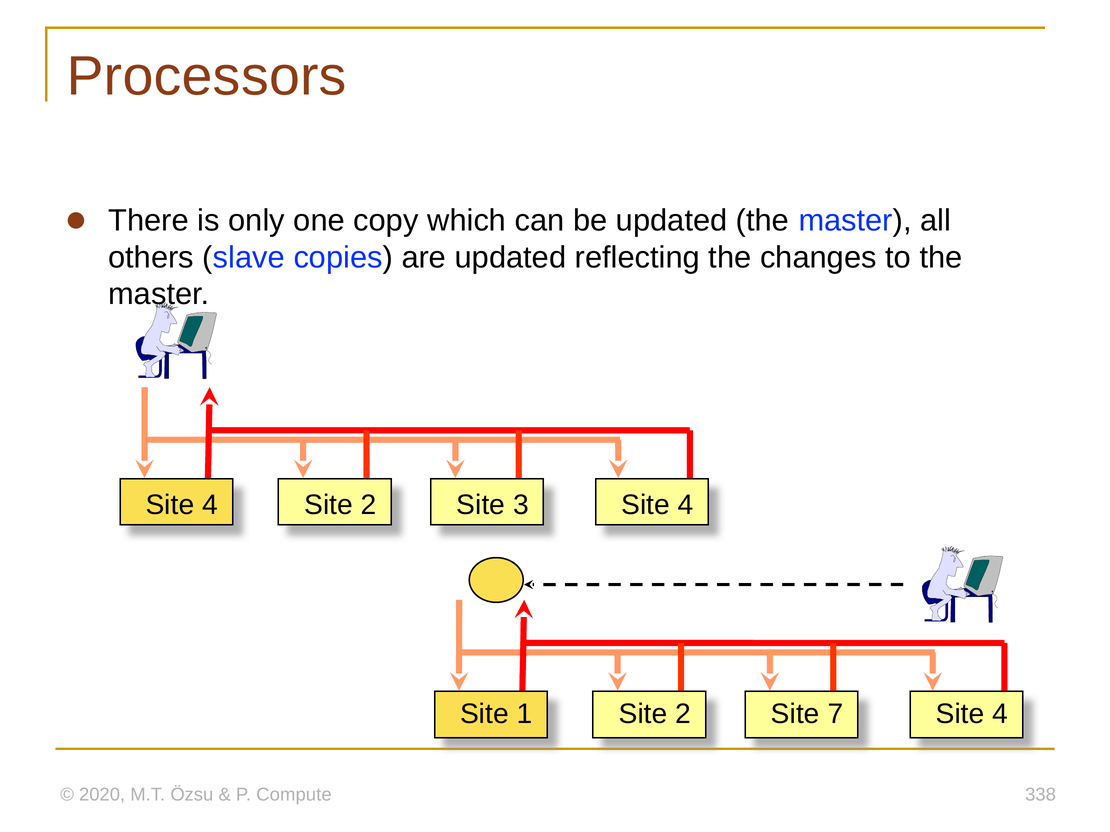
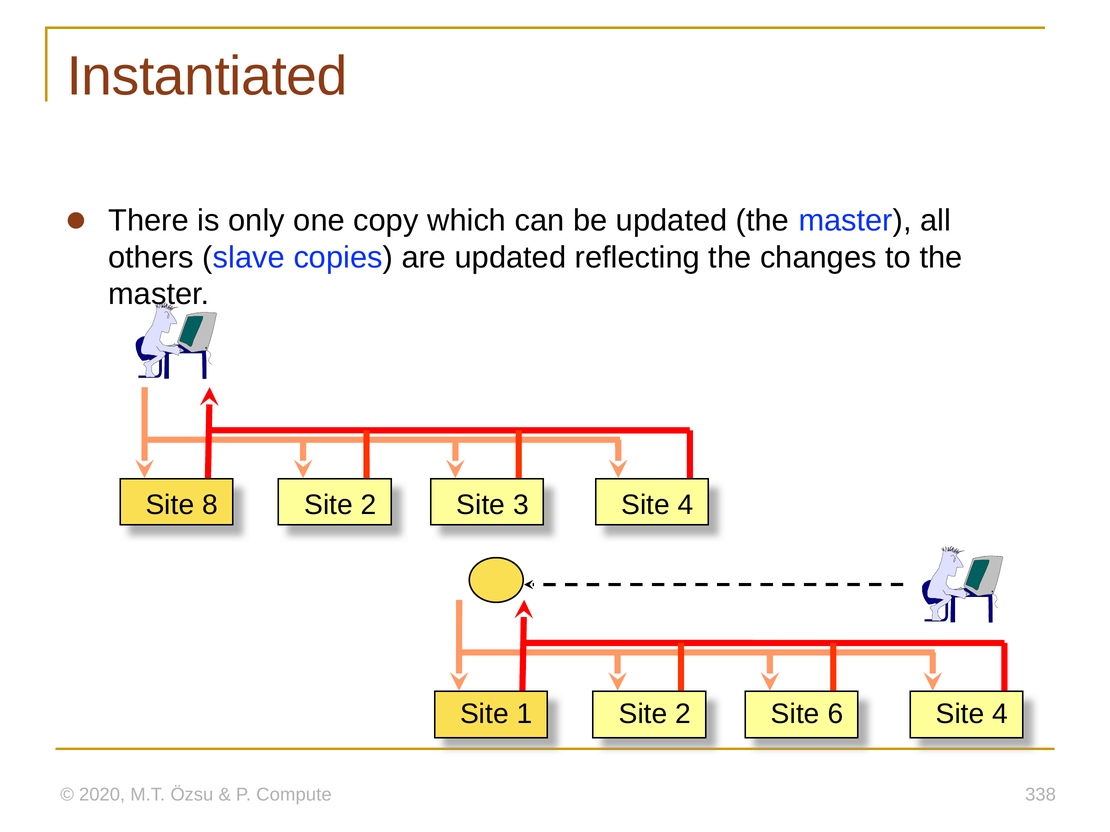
Processors: Processors -> Instantiated (207, 76)
4: 4 -> 8 (210, 505)
7: 7 -> 6 (835, 714)
